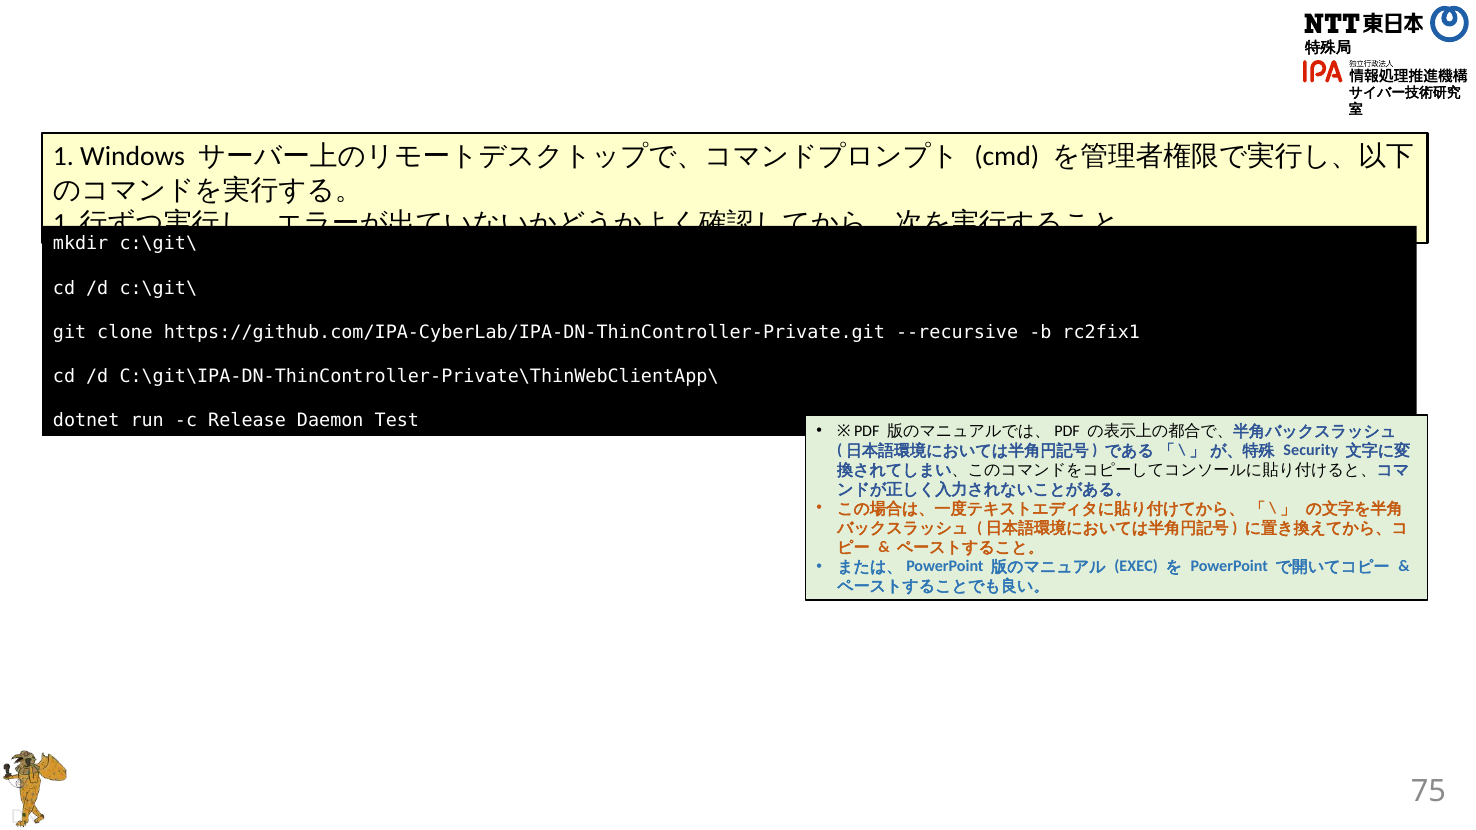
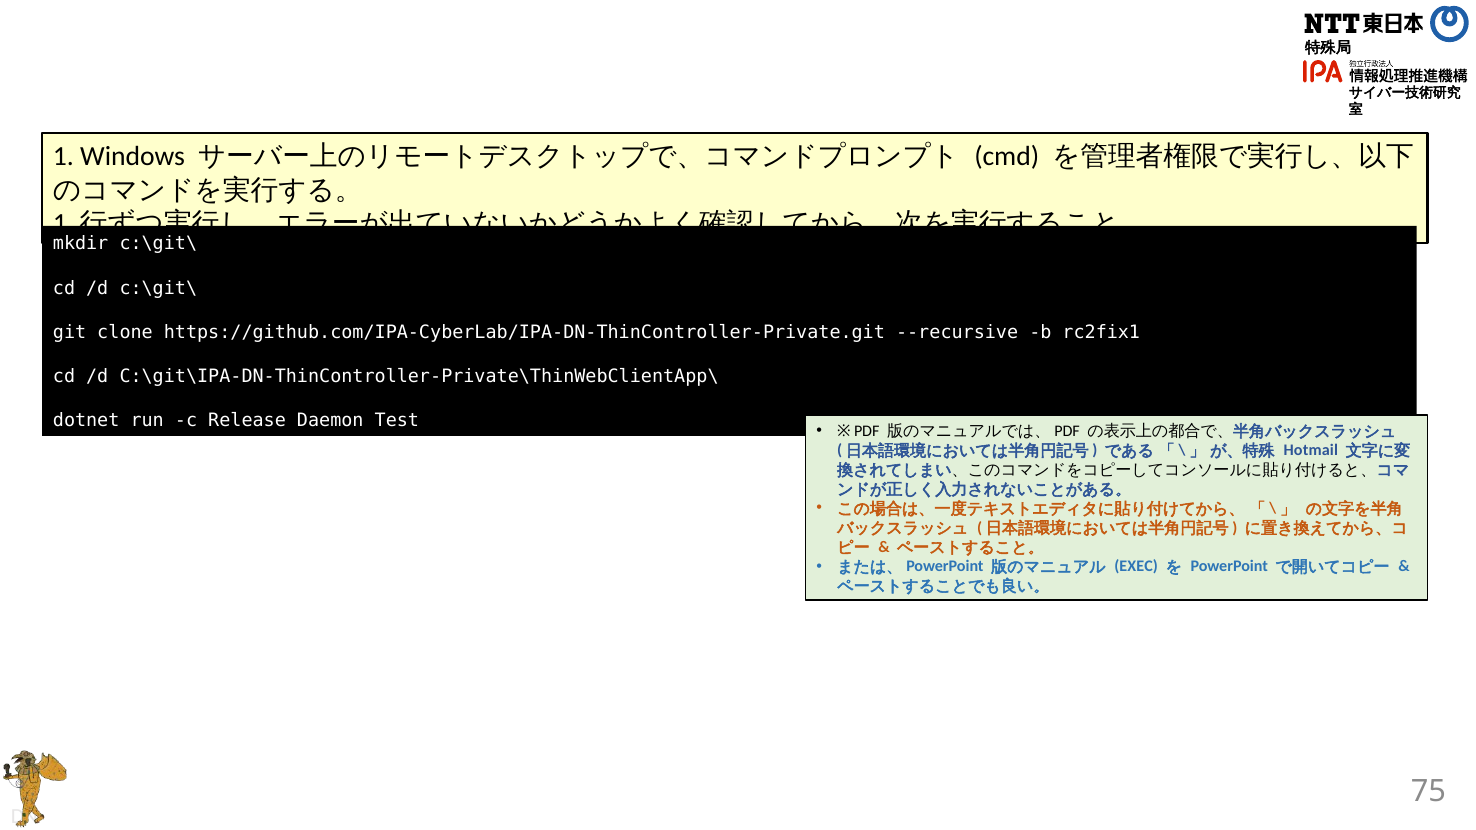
Security: Security -> Hotmail (1311, 451)
